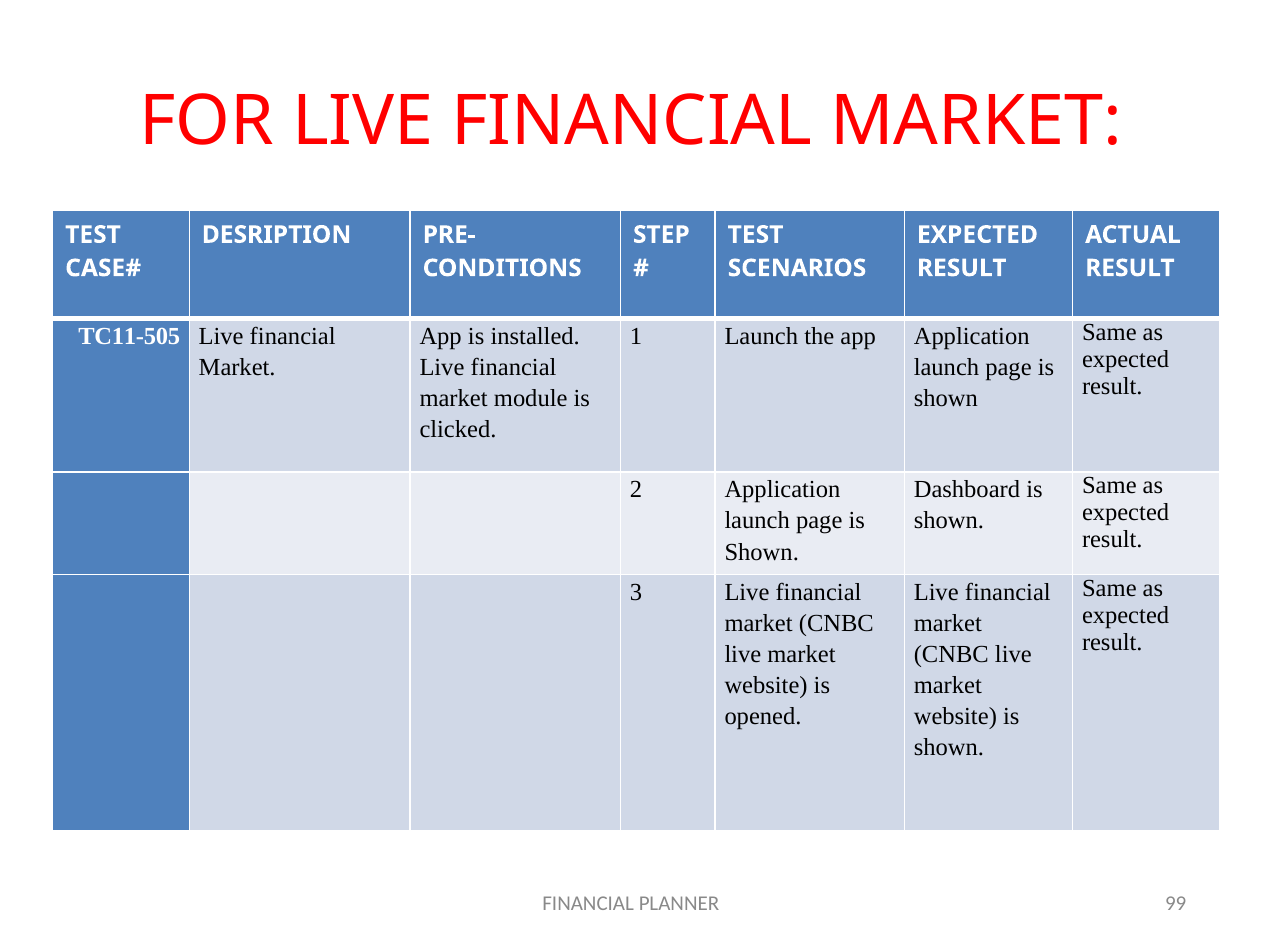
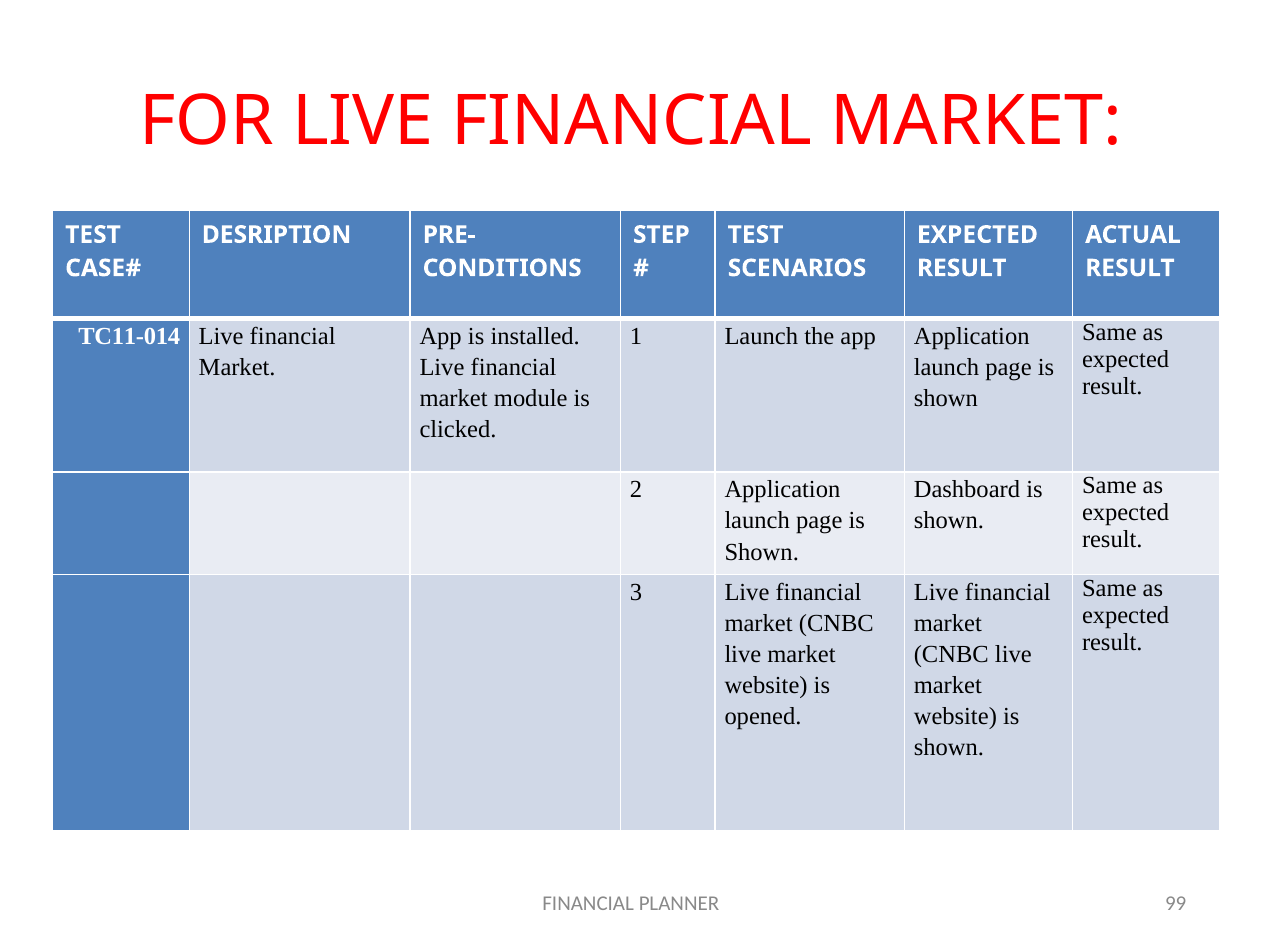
TC11-505: TC11-505 -> TC11-014 (129, 336)
